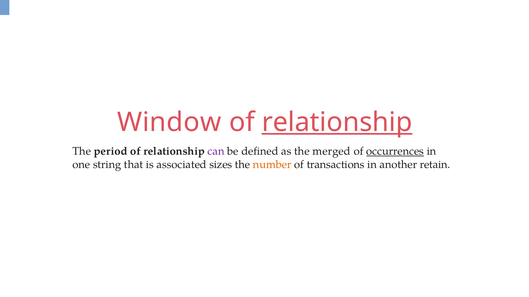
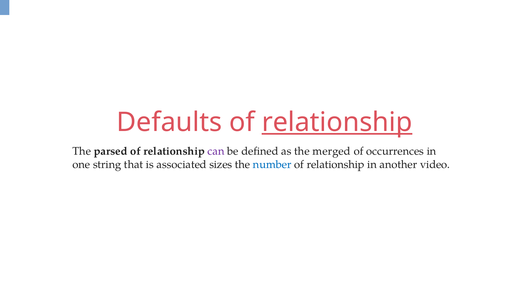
Window: Window -> Defaults (169, 122)
period: period -> parsed (111, 151)
occurrences underline: present -> none (395, 151)
number colour: orange -> blue (272, 165)
transactions: transactions -> relationship (336, 165)
retain: retain -> video (435, 165)
